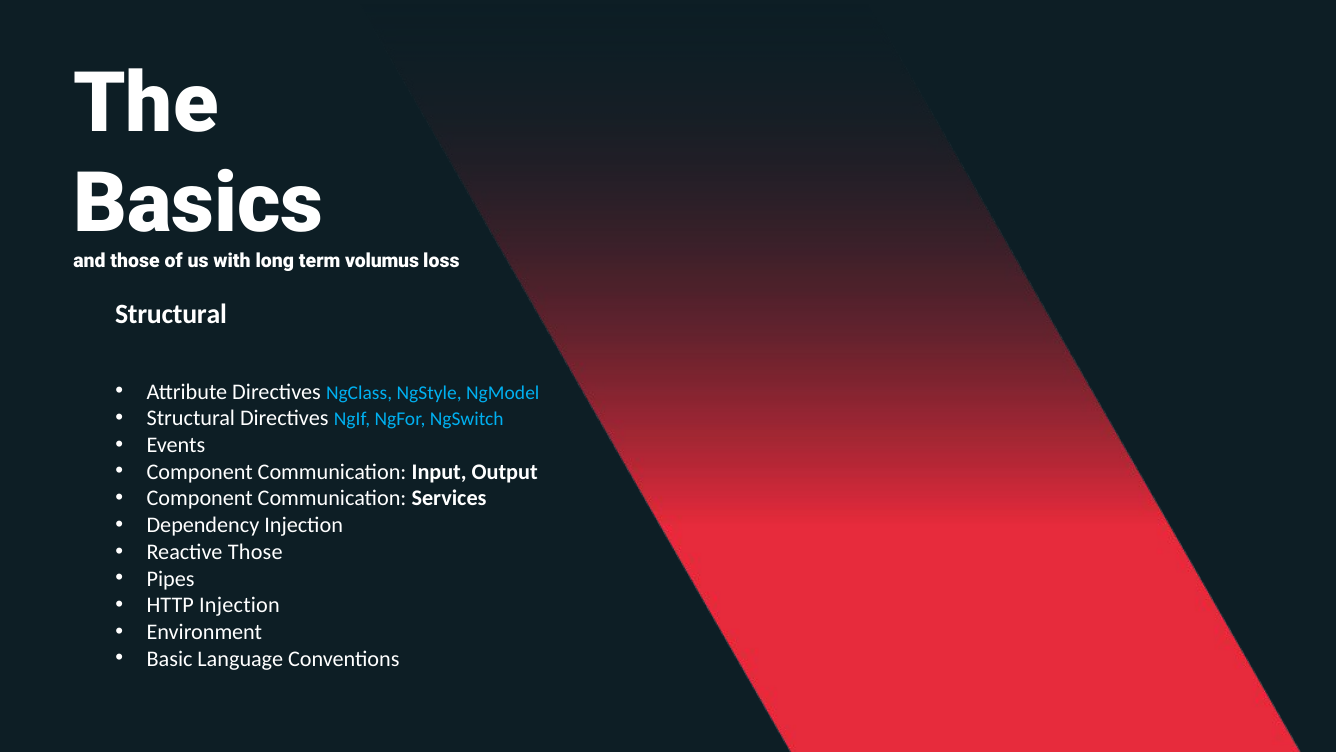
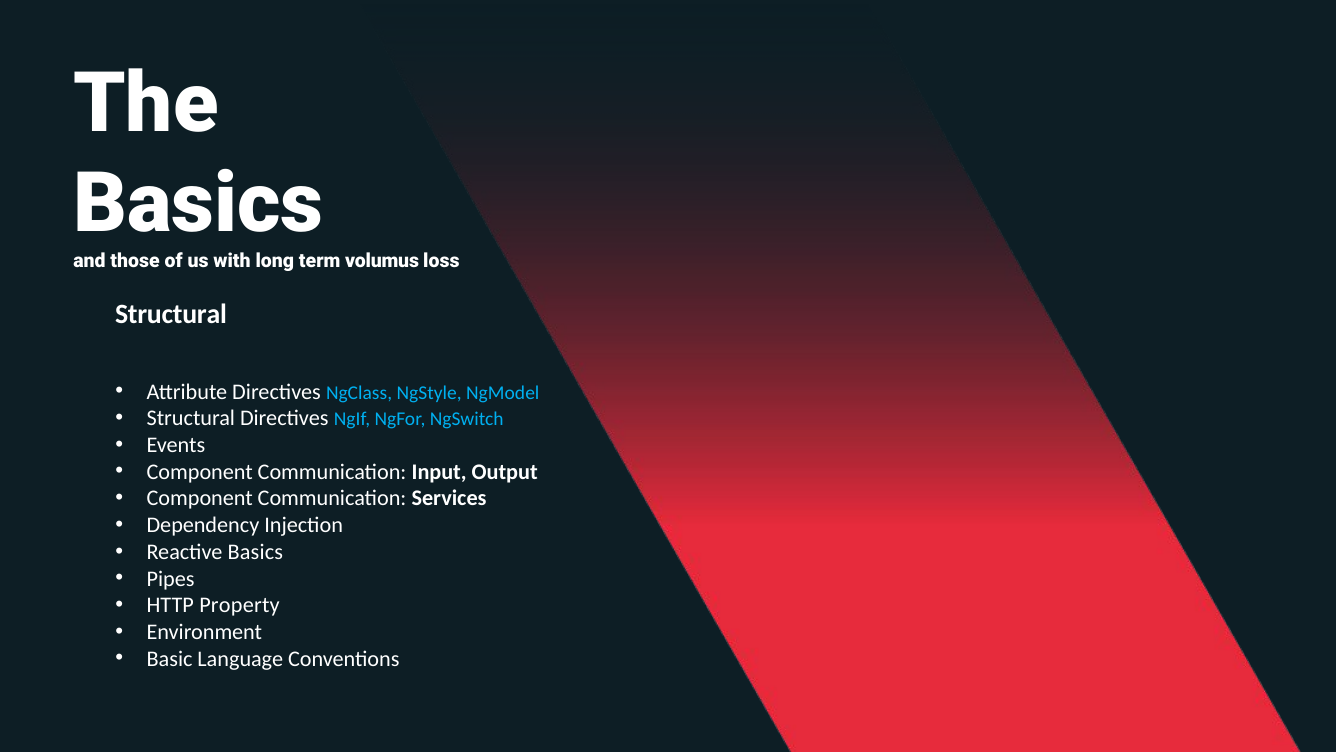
Reactive Those: Those -> Basics (255, 552)
HTTP Injection: Injection -> Property (240, 605)
